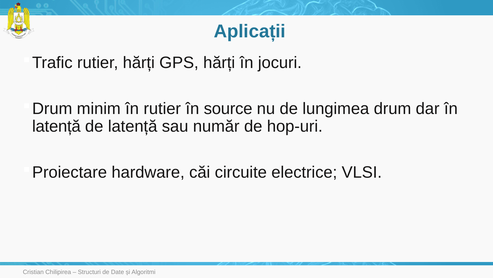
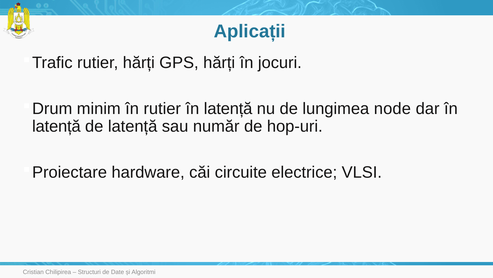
source: source -> latență (228, 108)
drum: drum -> node (392, 108)
